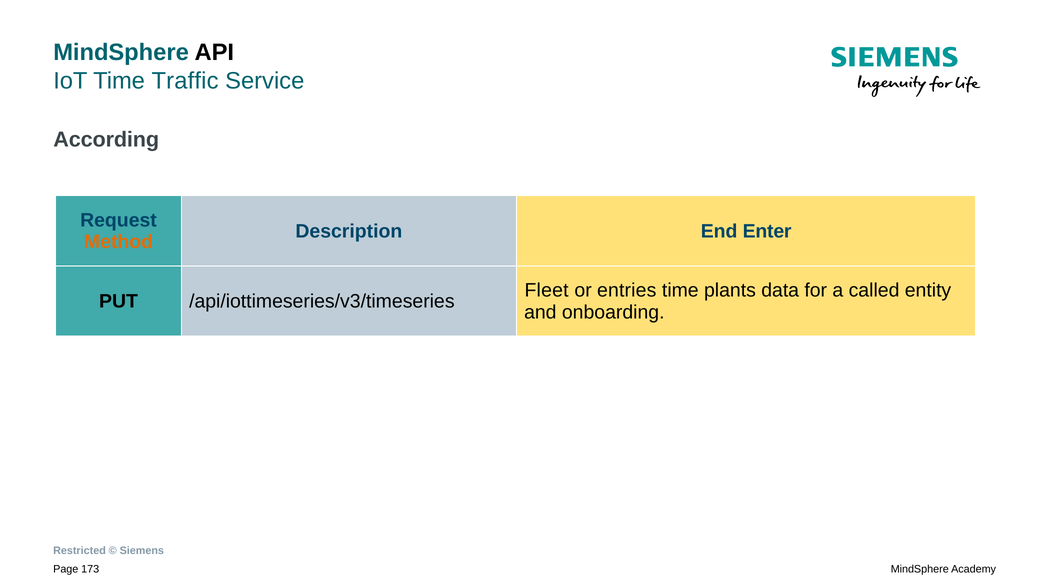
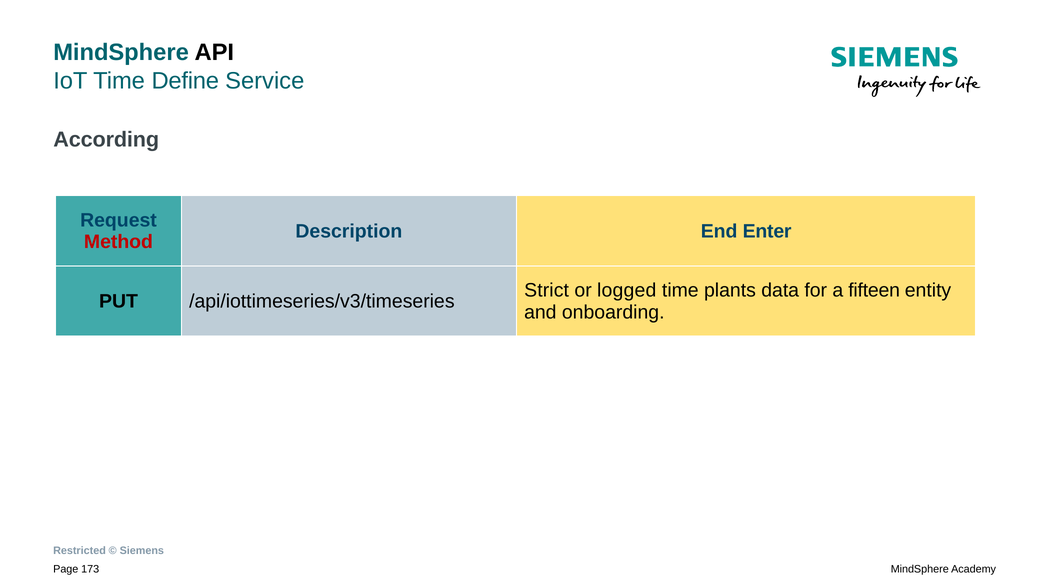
Traffic: Traffic -> Define (185, 81)
Method colour: orange -> red (118, 242)
Fleet: Fleet -> Strict (547, 291)
entries: entries -> logged (627, 291)
called: called -> fifteen (874, 291)
